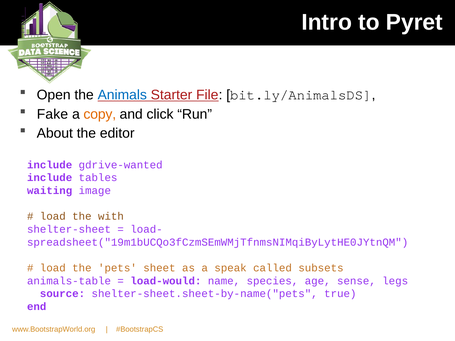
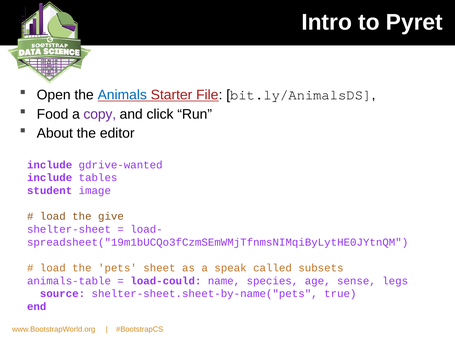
Fake: Fake -> Food (53, 114)
copy colour: orange -> purple (100, 114)
waiting: waiting -> student (50, 191)
with: with -> give (111, 217)
load-would: load-would -> load-could (166, 281)
